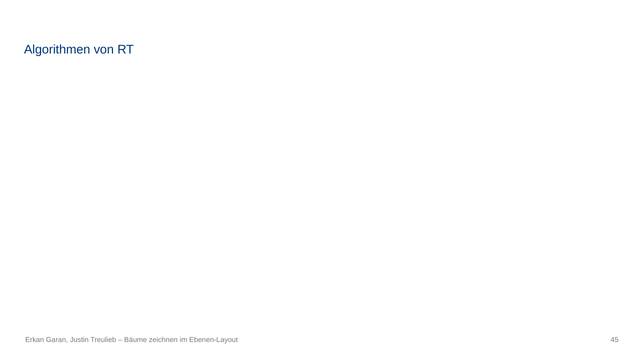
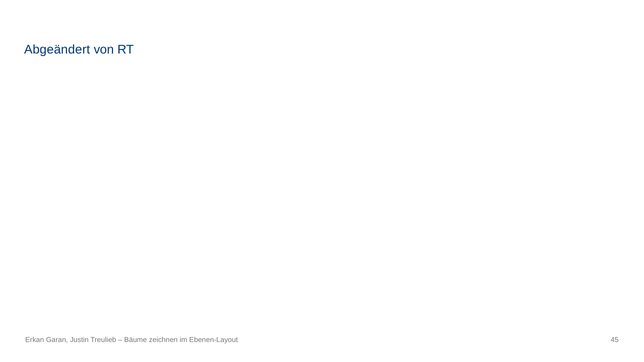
Algorithmen: Algorithmen -> Abgeändert (57, 49)
